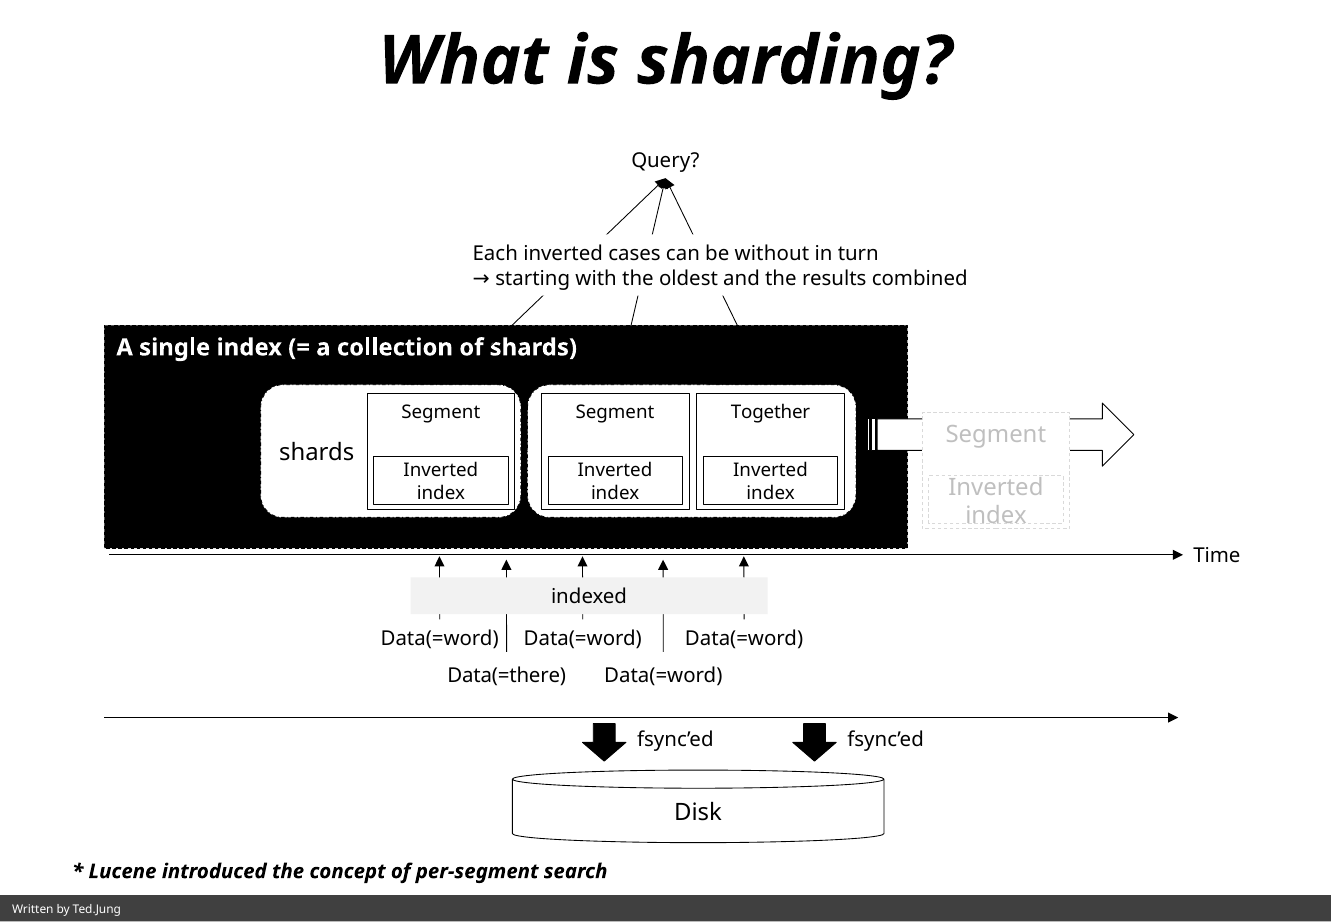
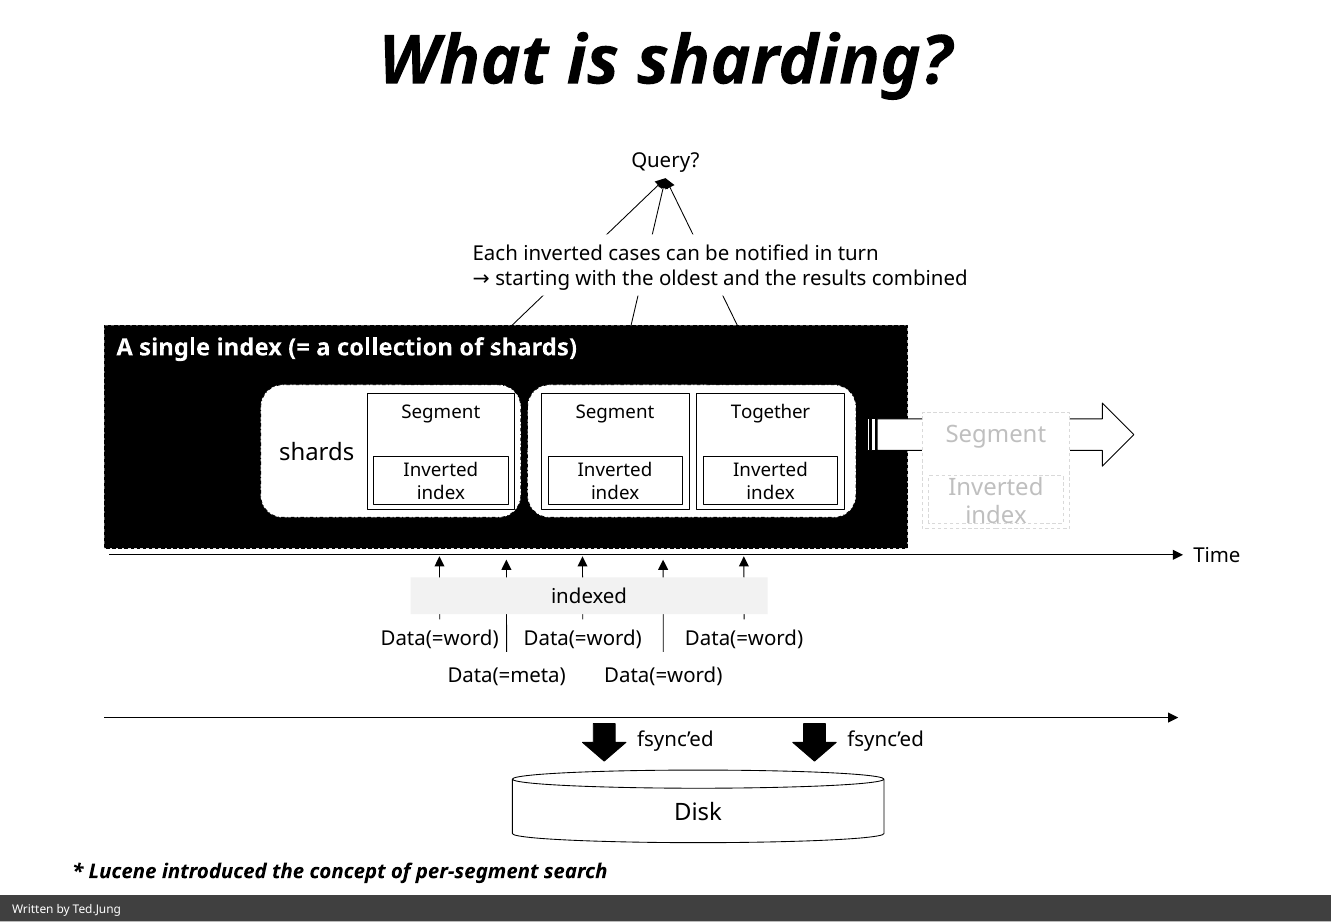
without: without -> notified (772, 254)
Data(=there: Data(=there -> Data(=meta (507, 676)
